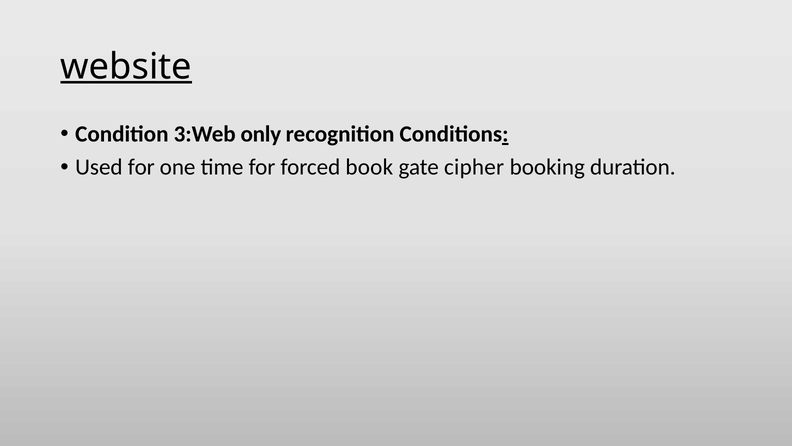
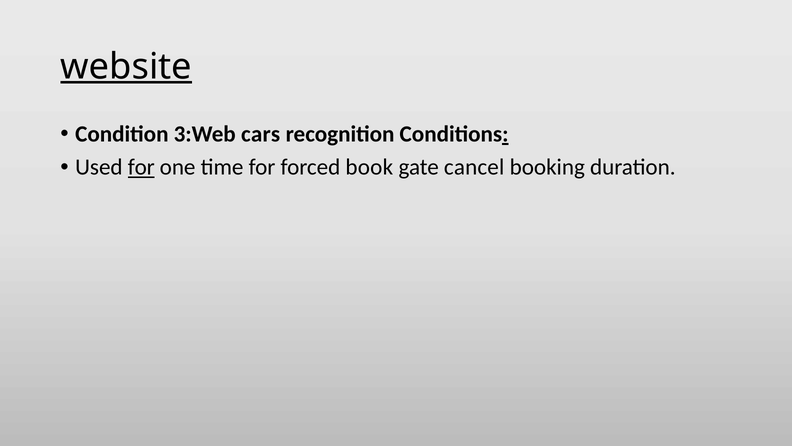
only: only -> cars (261, 134)
for underline: none -> present (141, 167)
cipher: cipher -> cancel (474, 167)
